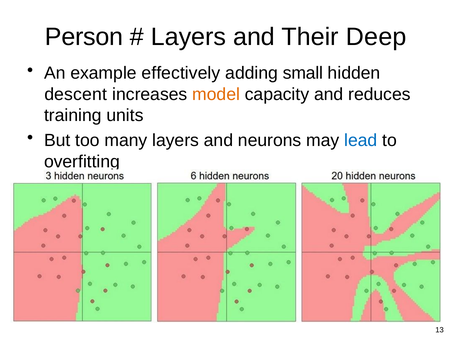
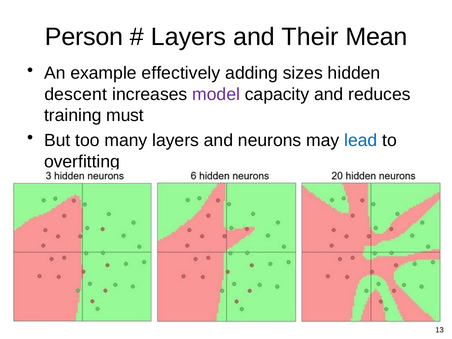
Deep: Deep -> Mean (376, 37)
small: small -> sizes (303, 73)
model colour: orange -> purple (216, 94)
units: units -> must (125, 115)
